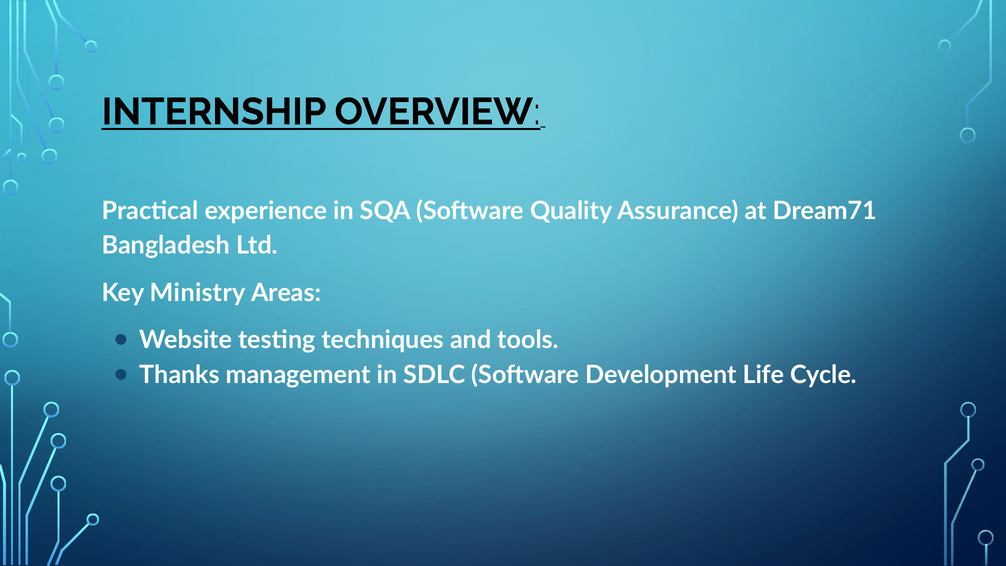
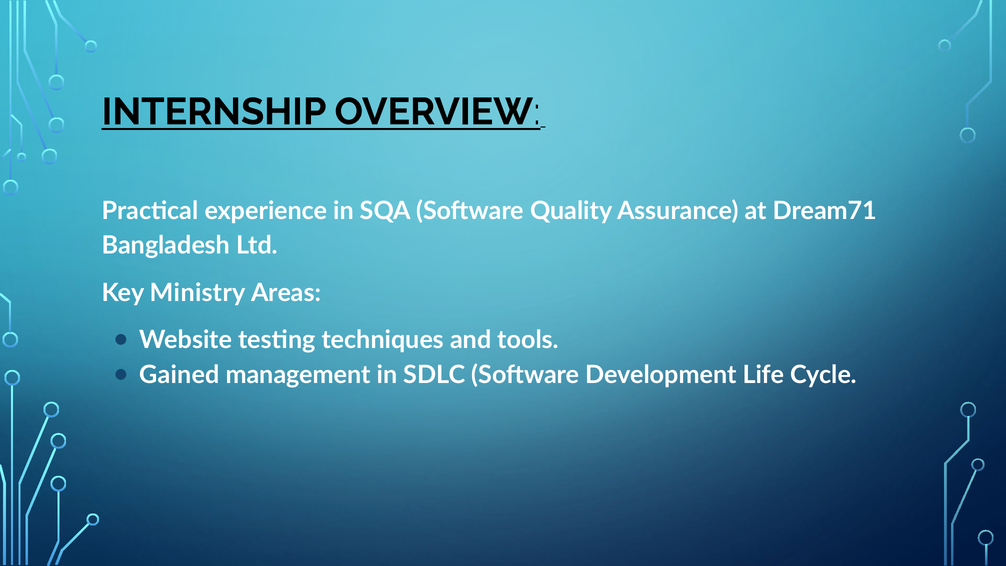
Thanks: Thanks -> Gained (179, 375)
